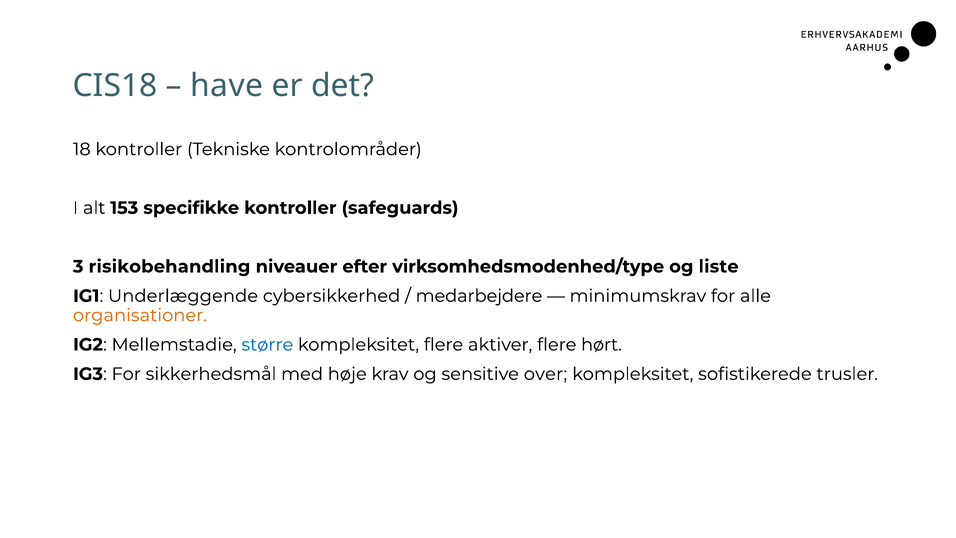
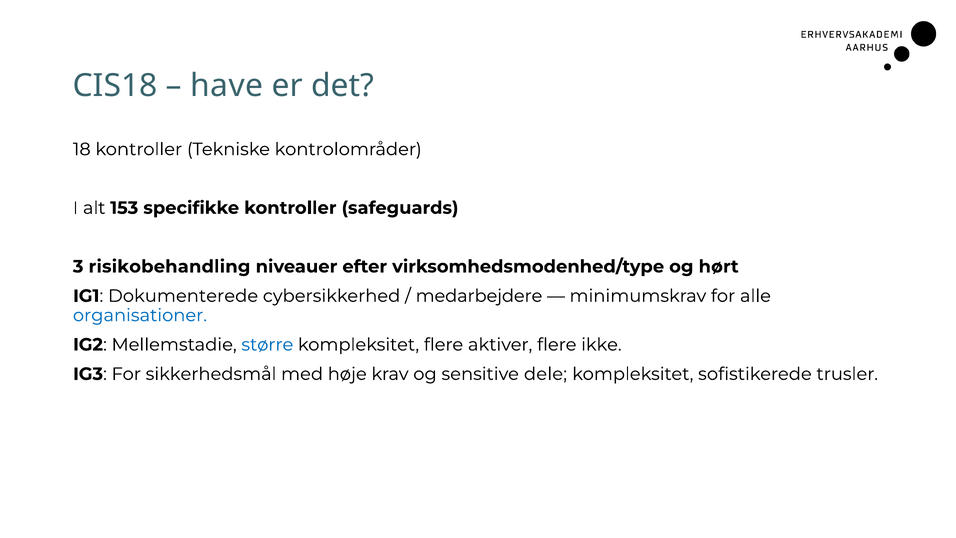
liste: liste -> hørt (719, 266)
Underlæggende: Underlæggende -> Dokumenterede (183, 296)
organisationer colour: orange -> blue (140, 315)
hørt: hørt -> ikke (601, 345)
over: over -> dele (545, 374)
